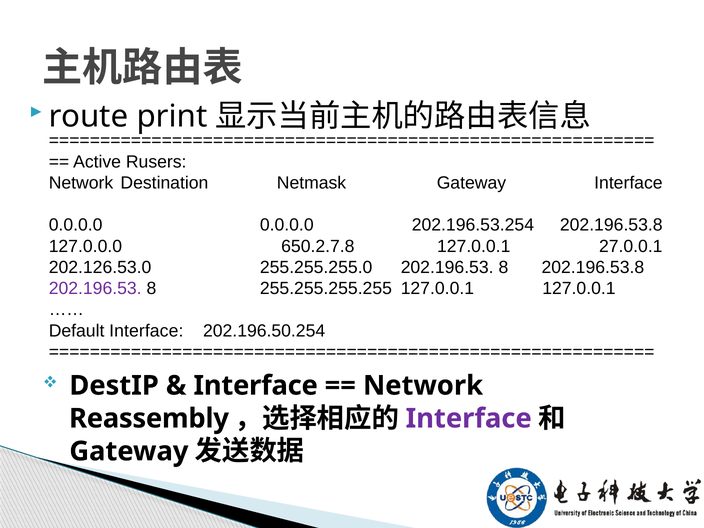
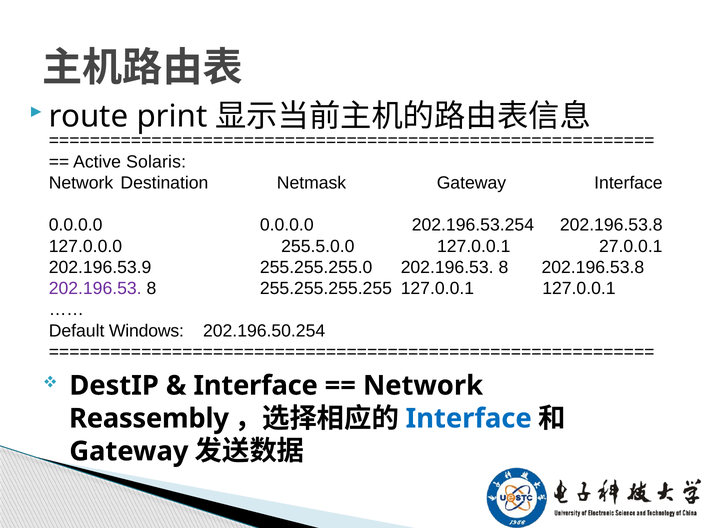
Rusers: Rusers -> Solaris (156, 162)
650.2.7.8: 650.2.7.8 -> 255.5.0.0 (318, 246)
202.126.53.0: 202.126.53.0 -> 202.196.53.9 (100, 267)
Default Interface: Interface -> Windows (146, 331)
Interface colour: purple -> blue (469, 418)
